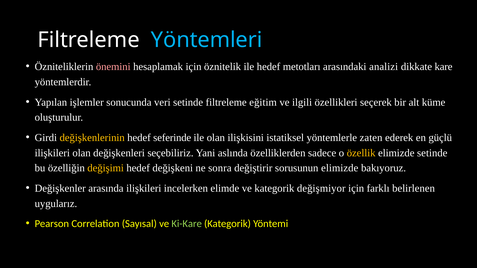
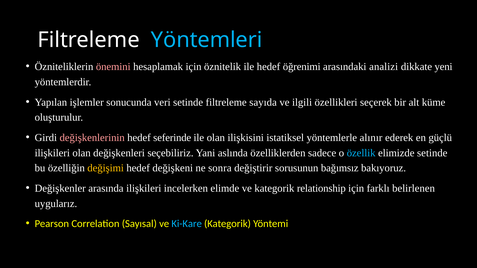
metotları: metotları -> öğrenimi (302, 67)
kare: kare -> yeni (444, 67)
eğitim: eğitim -> sayıda (263, 102)
değişkenlerinin colour: yellow -> pink (92, 138)
zaten: zaten -> alınır (371, 138)
özellik colour: yellow -> light blue (361, 153)
sorusunun elimizde: elimizde -> bağımsız (340, 168)
değişmiyor: değişmiyor -> relationship (321, 189)
Ki-Kare colour: light green -> light blue (187, 224)
